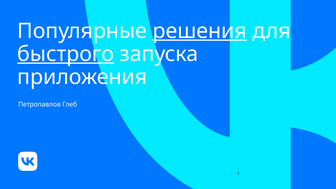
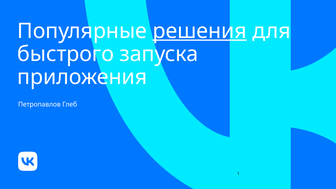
быстрого underline: present -> none (66, 54)
